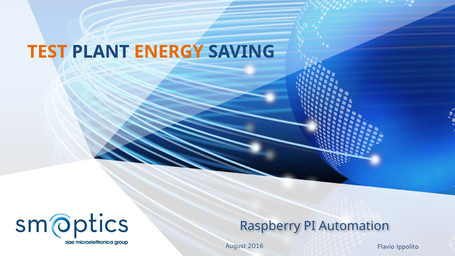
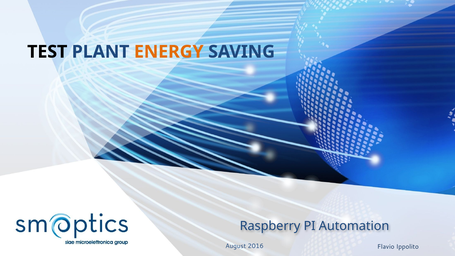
TEST colour: orange -> black (47, 52)
